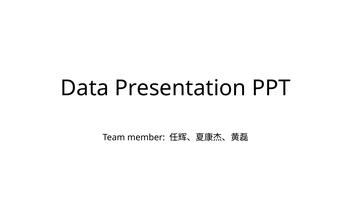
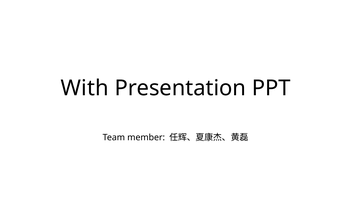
Data: Data -> With (85, 88)
